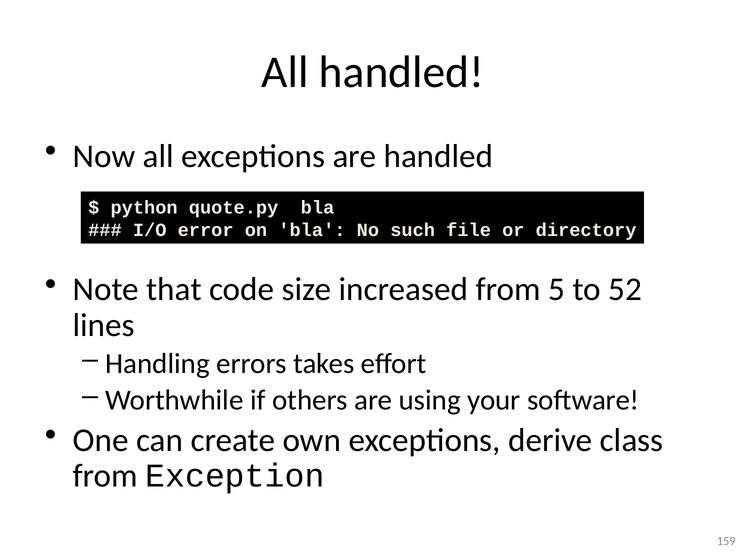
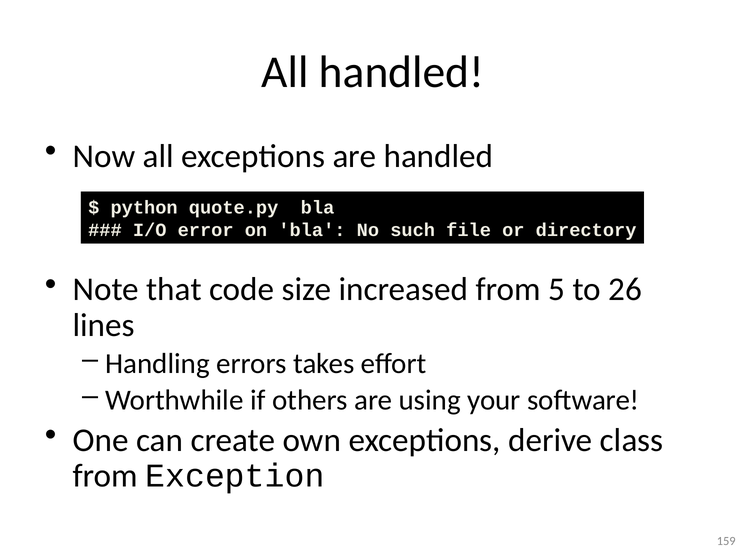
52: 52 -> 26 (625, 290)
